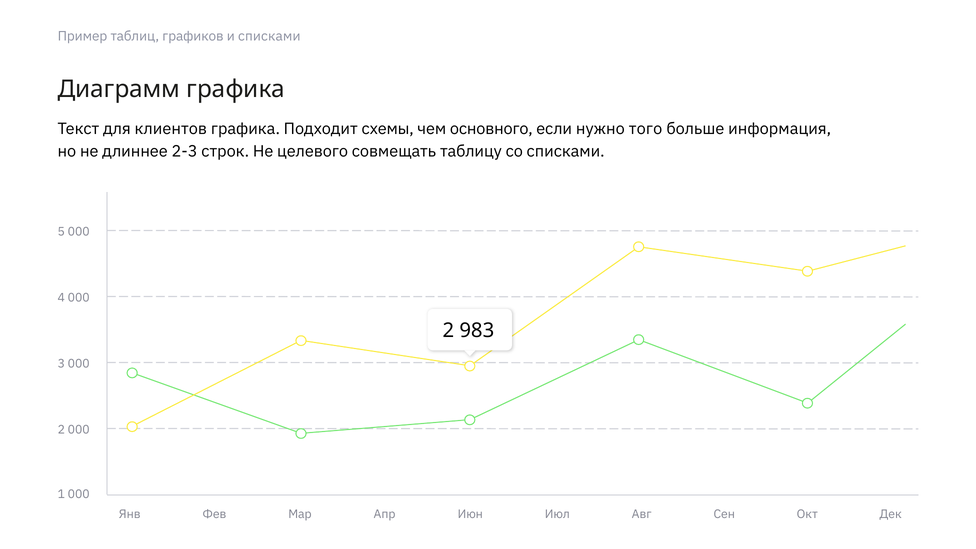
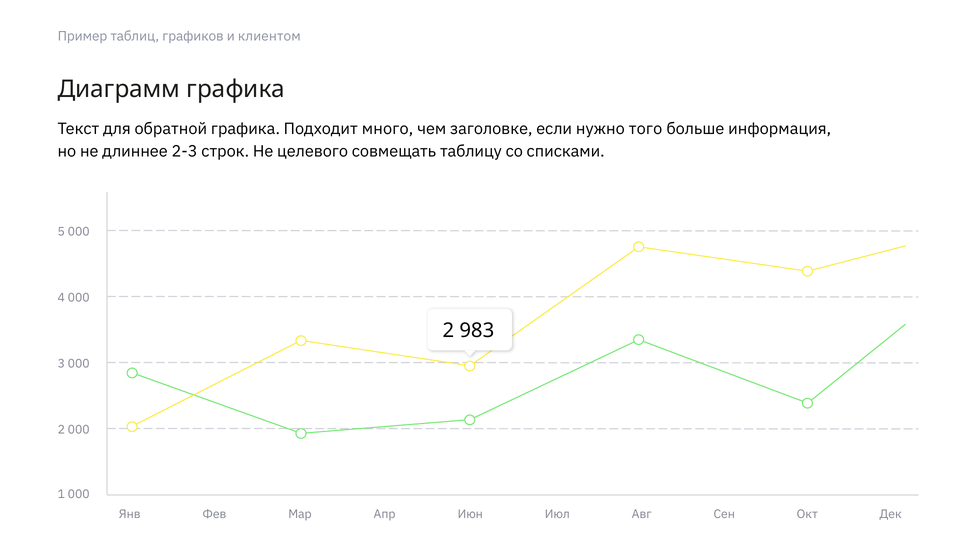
и списками: списками -> клиентом (269, 36)
клиентов: клиентов -> обратной (171, 129)
схемы: схемы -> много (388, 129)
основного: основного -> заголовке (491, 129)
